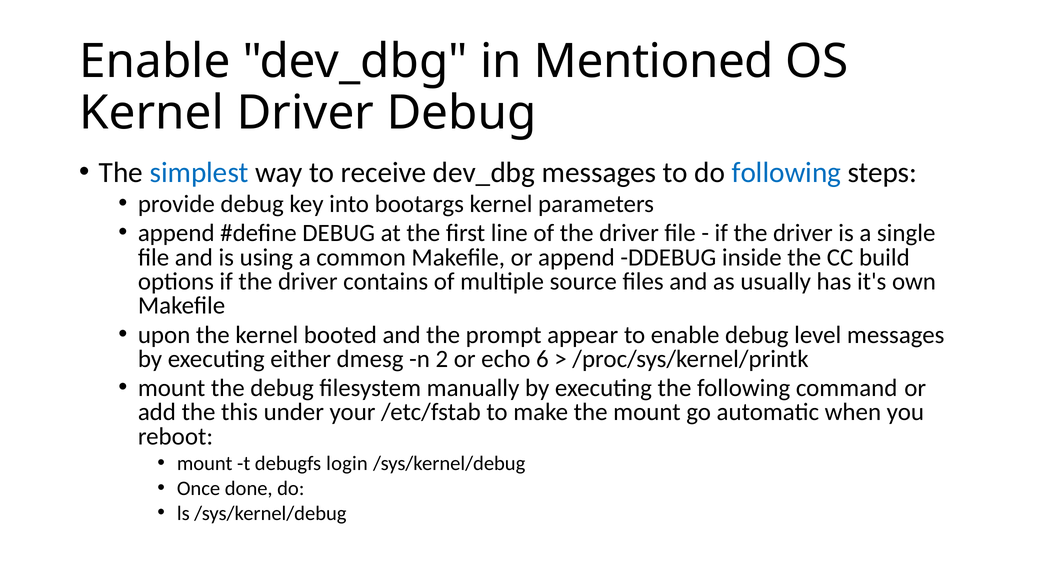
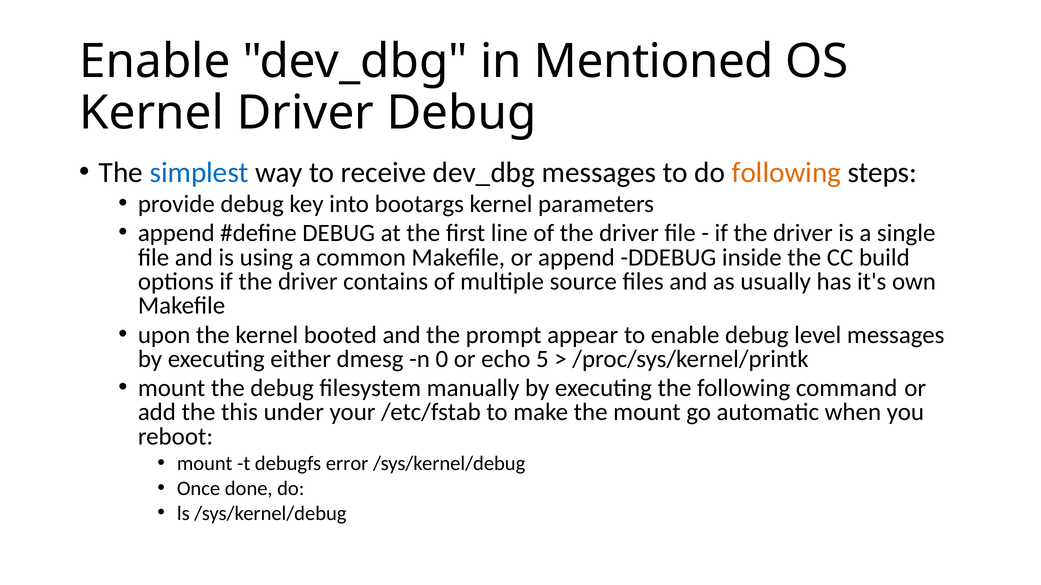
following colour: blue -> orange (786, 173)
2: 2 -> 0 (442, 359)
6: 6 -> 5 (542, 359)
login: login -> error (347, 464)
